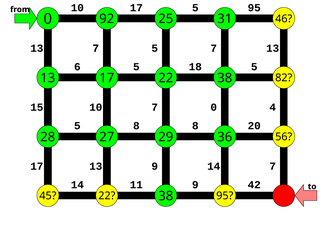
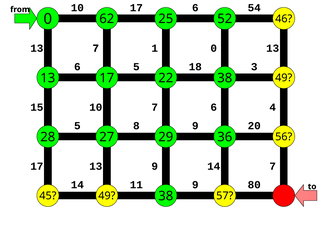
5: 5 -> 6 (195, 8)
17 95: 95 -> 54 (254, 8)
92: 92 -> 62 (107, 19)
31: 31 -> 52 (225, 19)
5: 5 -> 1 (155, 48)
7: 7 -> 0 (214, 48)
18 5: 5 -> 3 (254, 67)
82: 82 -> 49 (284, 78)
0: 0 -> 6 (214, 107)
8 8: 8 -> 9 (195, 126)
42: 42 -> 80 (254, 185)
22: 22 -> 49 (107, 196)
95: 95 -> 57 (225, 196)
